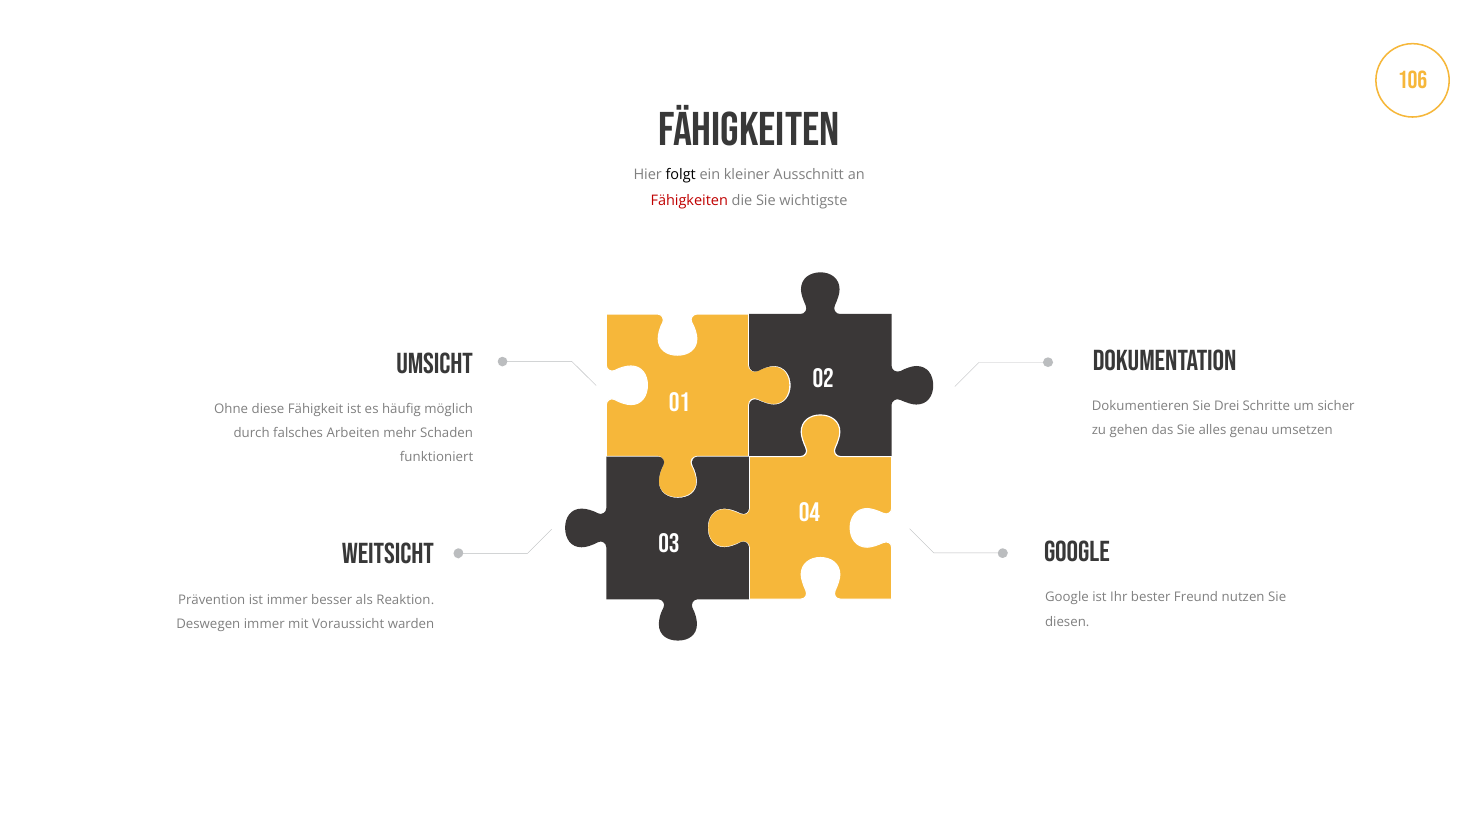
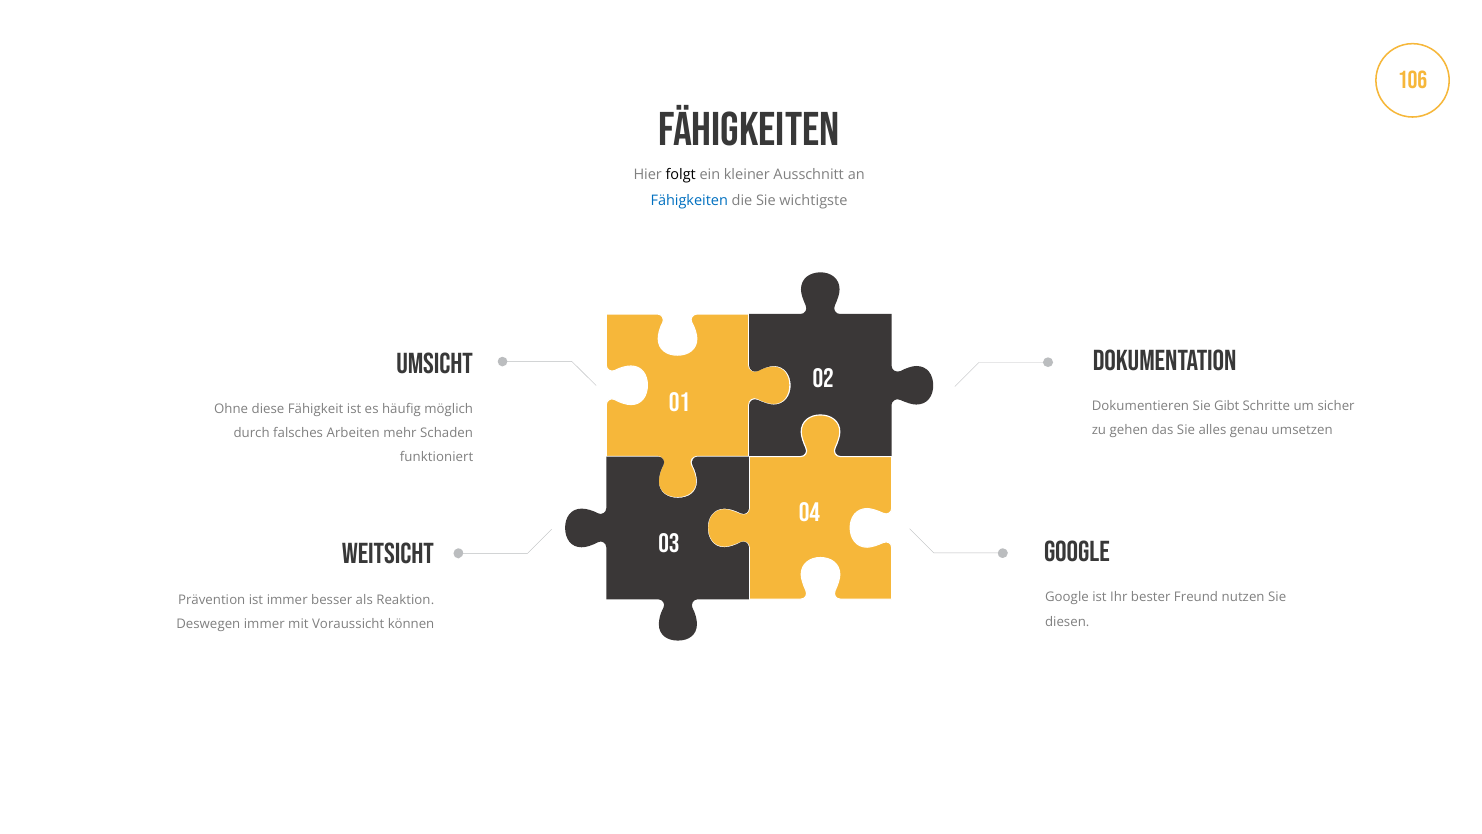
Fähigkeiten colour: red -> blue (689, 201)
Drei: Drei -> Gibt (1227, 406)
warden: warden -> können (411, 624)
